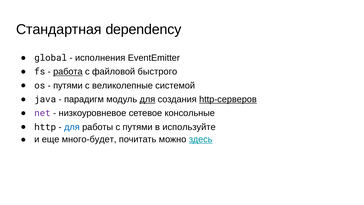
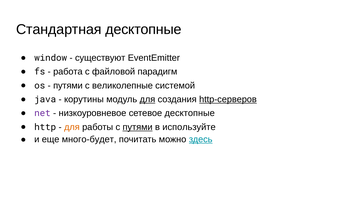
Стандартная dependency: dependency -> десктопные (143, 29)
global: global -> window (51, 58)
исполнения: исполнения -> существуют (100, 58)
работа underline: present -> none (68, 72)
быстрого: быстрого -> парадигм (157, 72)
парадигм: парадигм -> корутины (84, 99)
сетевое консольные: консольные -> десктопные (190, 113)
для colour: blue -> orange (72, 127)
путями underline: none -> present (138, 127)
